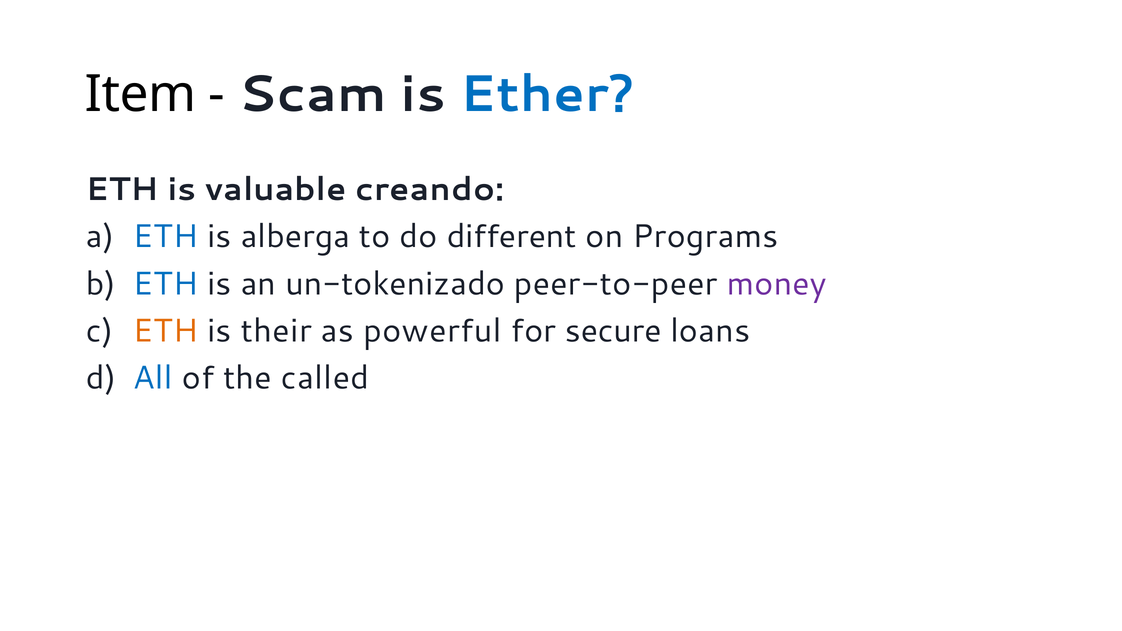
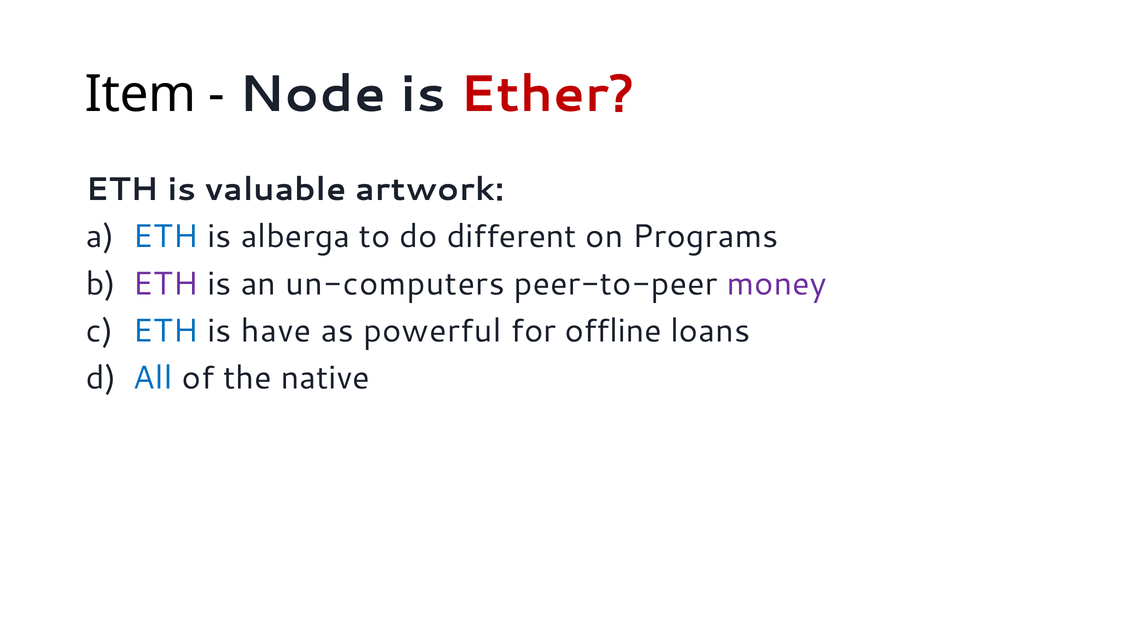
Scam: Scam -> Node (312, 94)
Ether colour: blue -> red (548, 94)
creando: creando -> artwork (430, 190)
ETH colour: blue -> purple (166, 284)
un-tokenizado: un-tokenizado -> un-computers (395, 284)
ETH colour: orange -> blue (166, 331)
their: their -> have (276, 331)
secure: secure -> offline (613, 331)
called: called -> native (325, 378)
